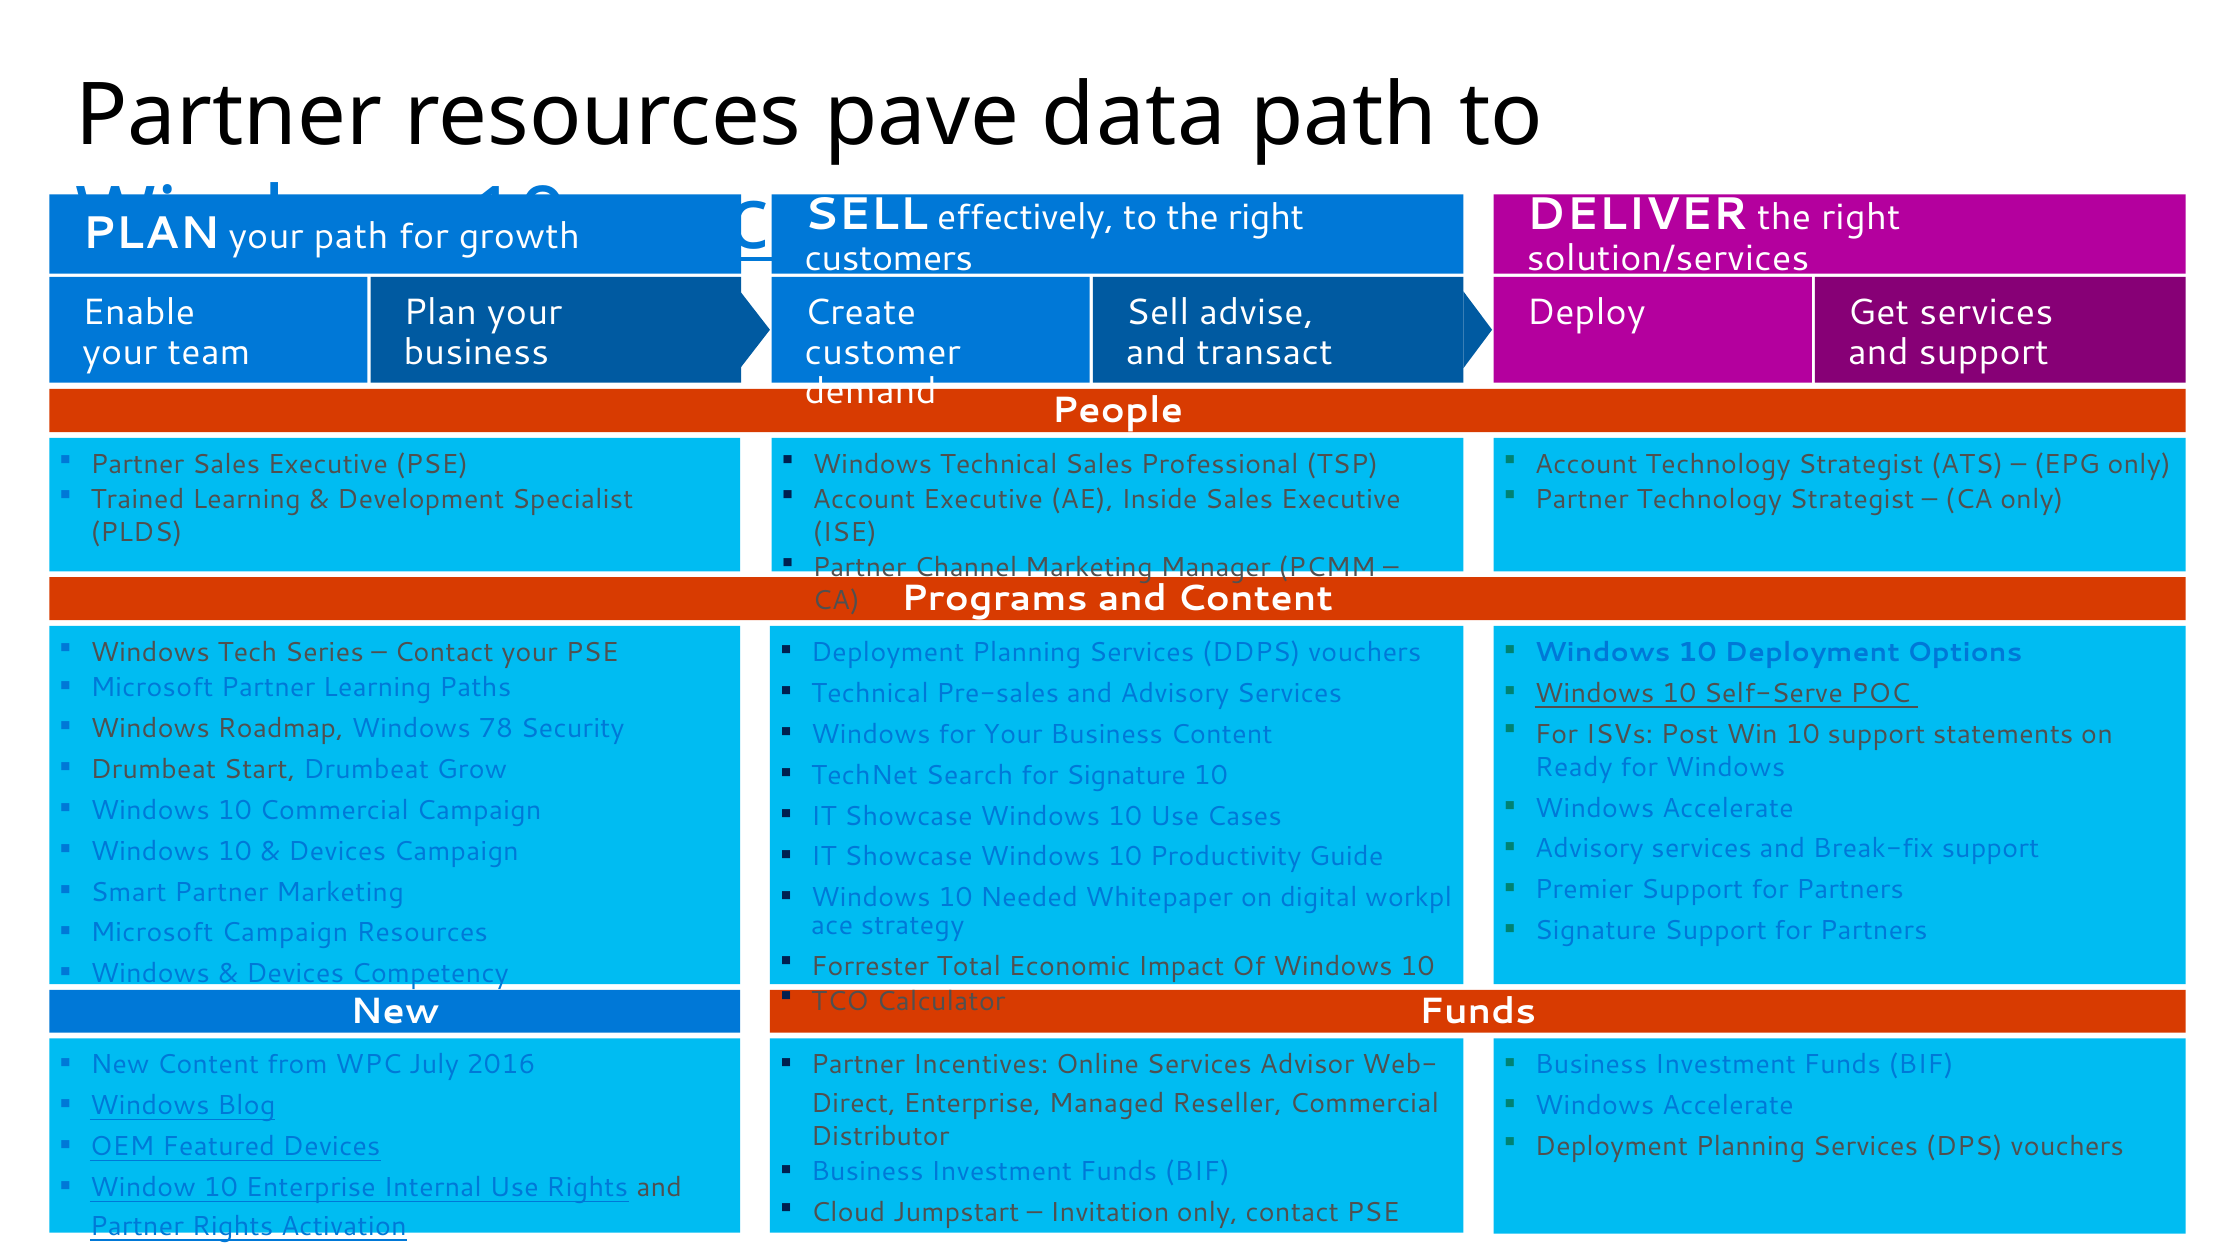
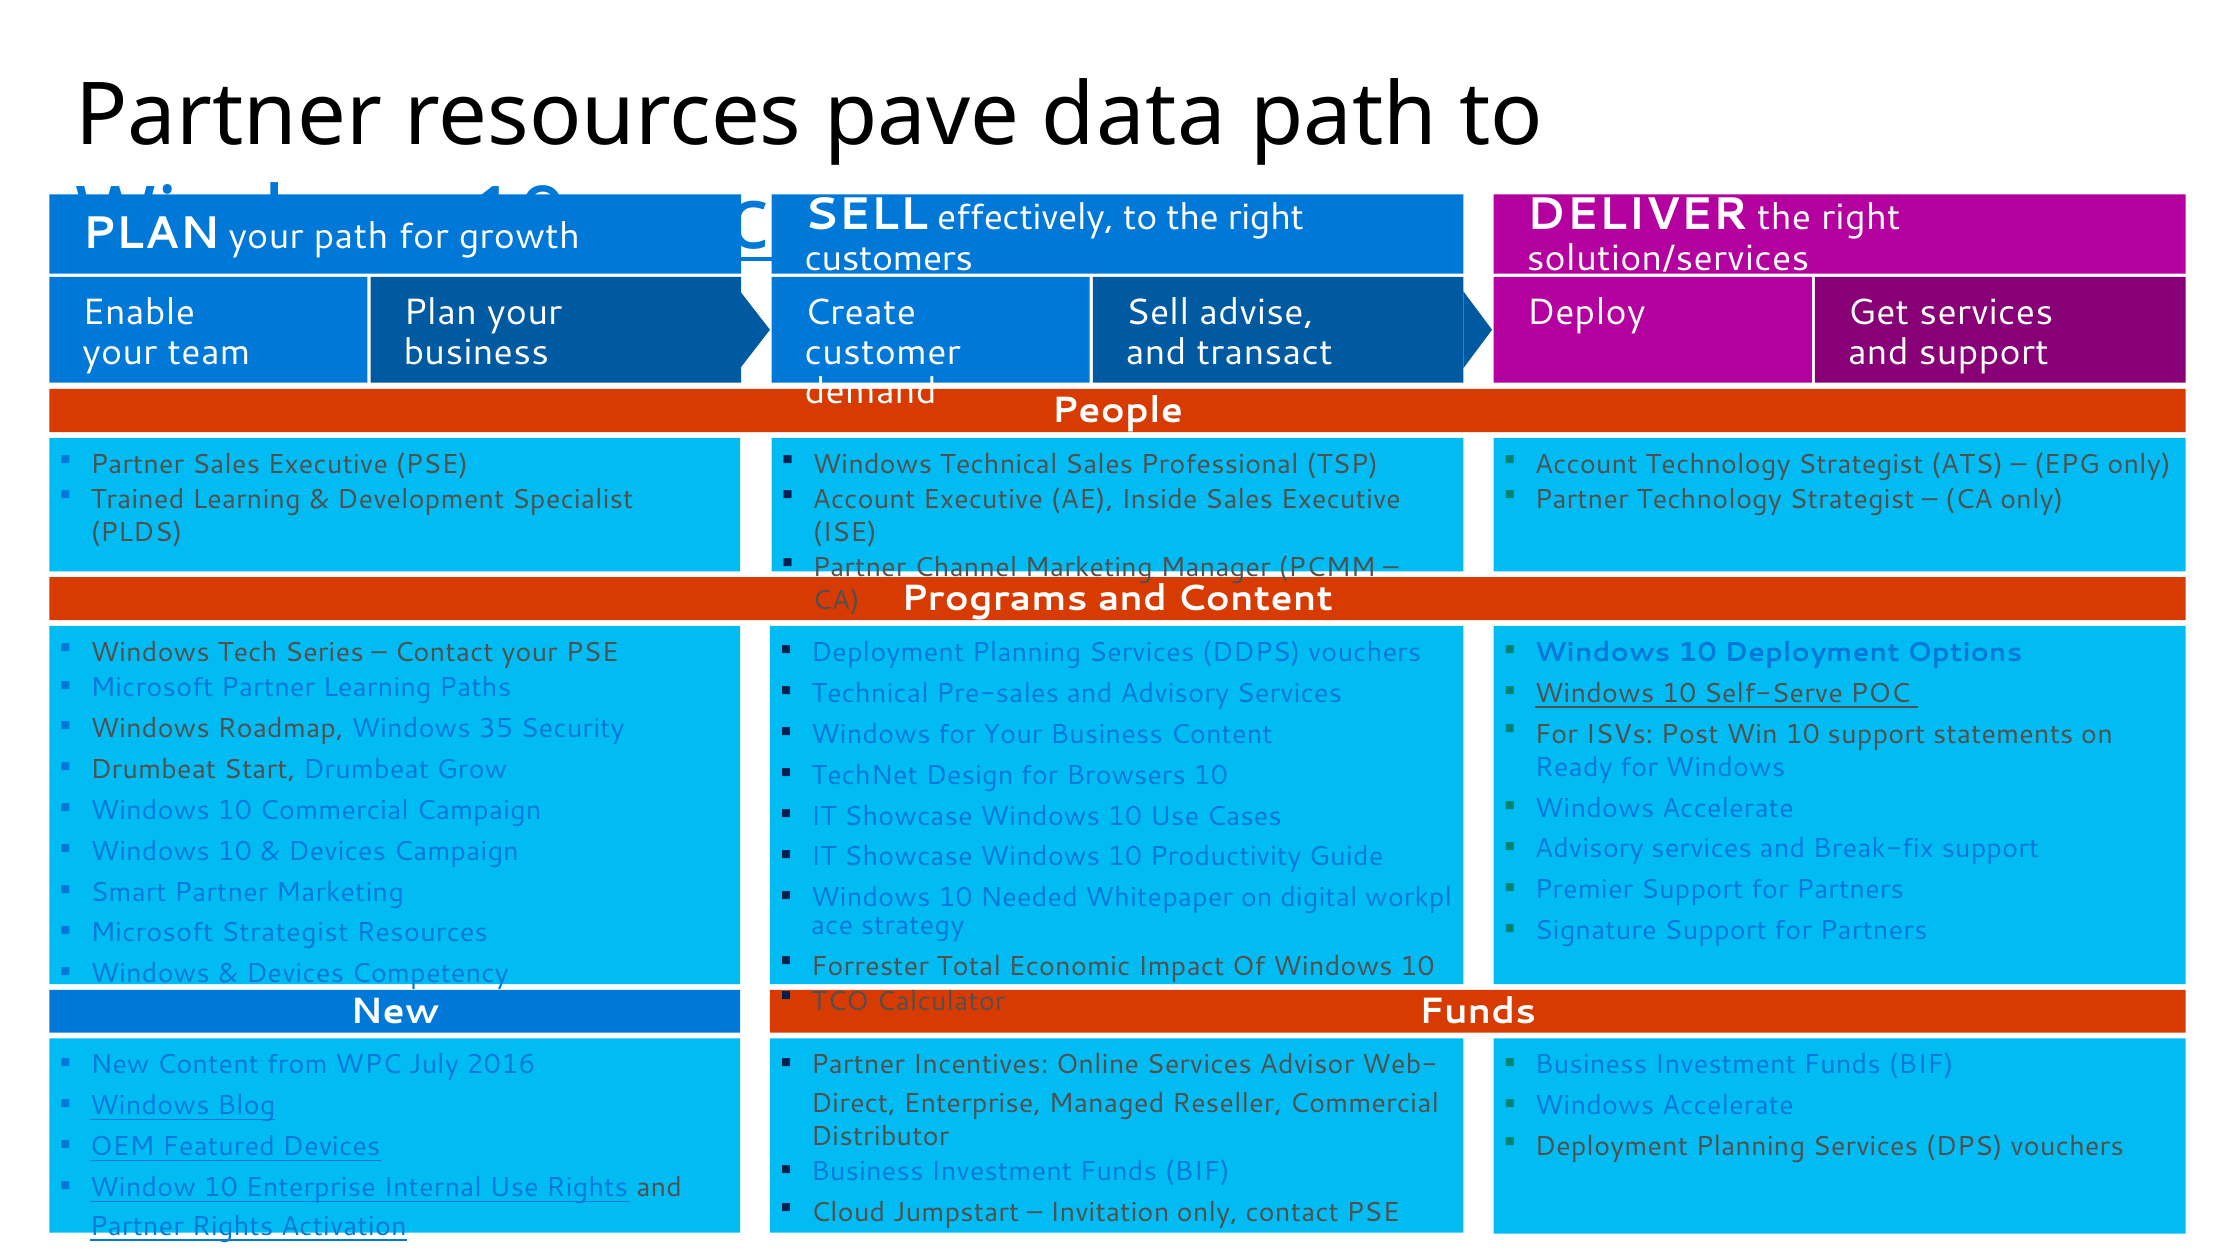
78: 78 -> 35 (496, 729)
Search: Search -> Design (970, 775)
for Signature: Signature -> Browsers (1126, 775)
Microsoft Campaign: Campaign -> Strategist (285, 933)
